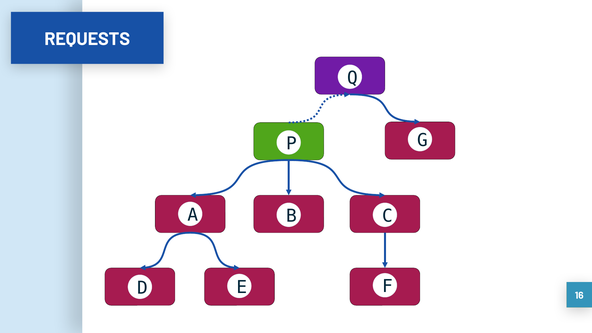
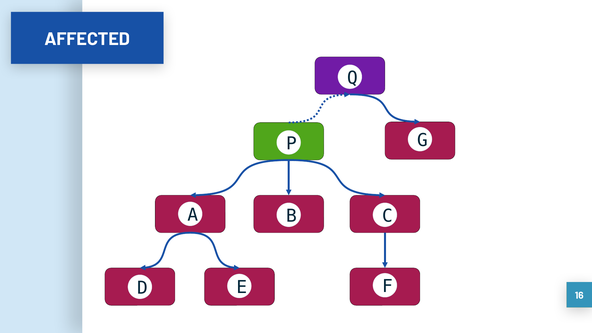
REQUESTS: REQUESTS -> AFFECTED (87, 39)
